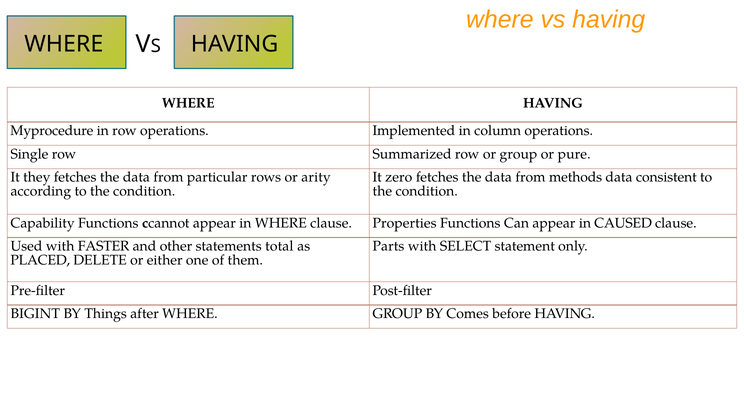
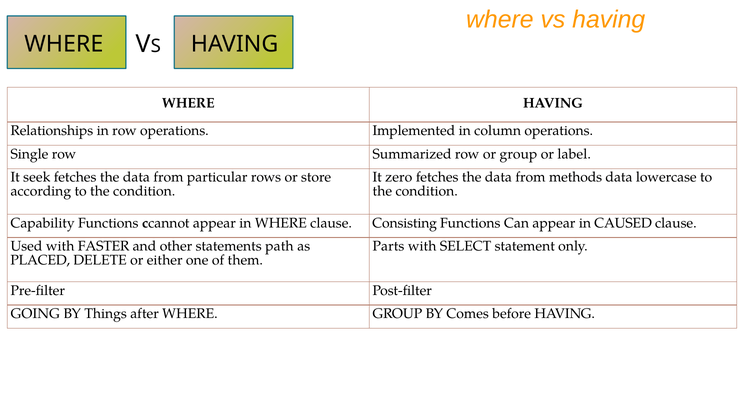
Myprocedure: Myprocedure -> Relationships (52, 131)
pure: pure -> label (574, 154)
they: they -> seek (37, 178)
arity: arity -> store (316, 178)
consistent: consistent -> lowercase (666, 178)
Properties: Properties -> Consisting (405, 223)
total: total -> path (279, 247)
BIGINT: BIGINT -> GOING (35, 314)
